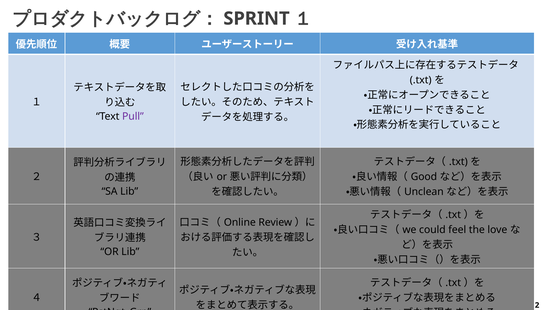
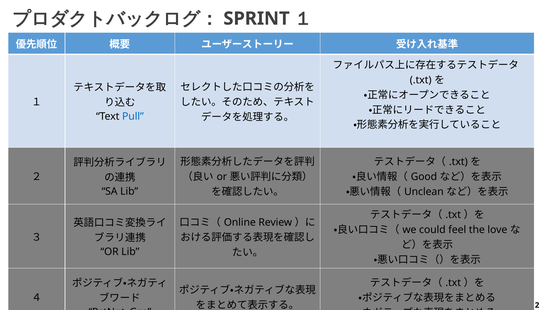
Pull colour: purple -> blue (133, 116)
